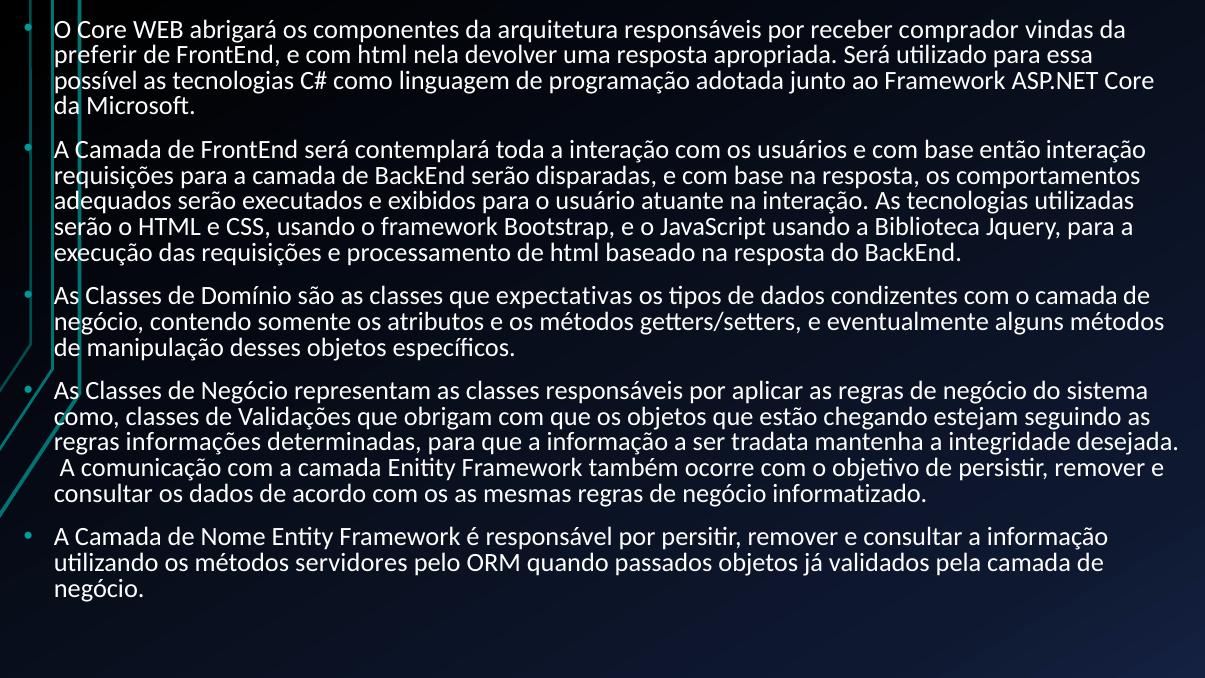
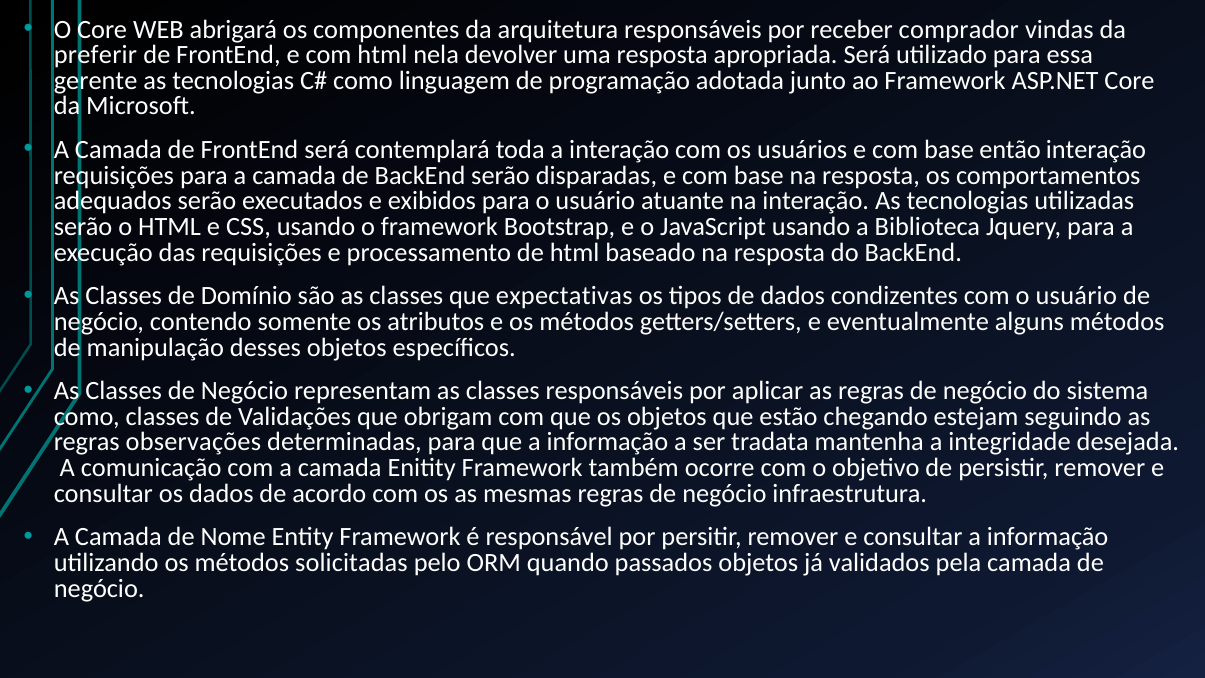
possível: possível -> gerente (96, 81)
com o camada: camada -> usuário (1076, 296)
informações: informações -> observações (193, 442)
informatizado: informatizado -> infraestrutura (850, 493)
servidores: servidores -> solicitadas (351, 563)
